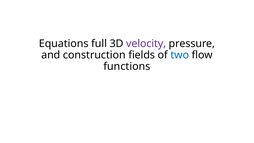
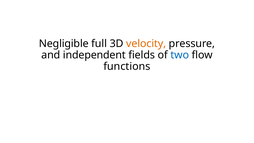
Equations: Equations -> Negligible (64, 44)
velocity colour: purple -> orange (146, 44)
construction: construction -> independent (94, 55)
